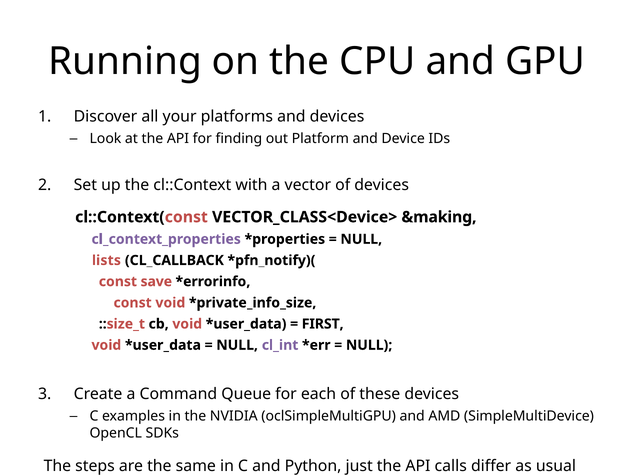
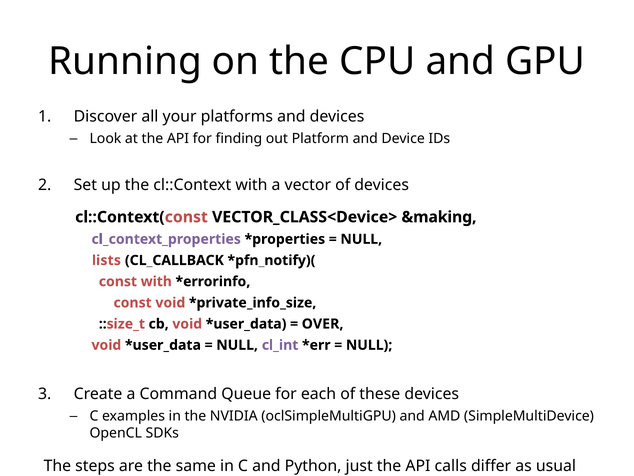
const save: save -> with (156, 281)
FIRST: FIRST -> OVER (323, 324)
